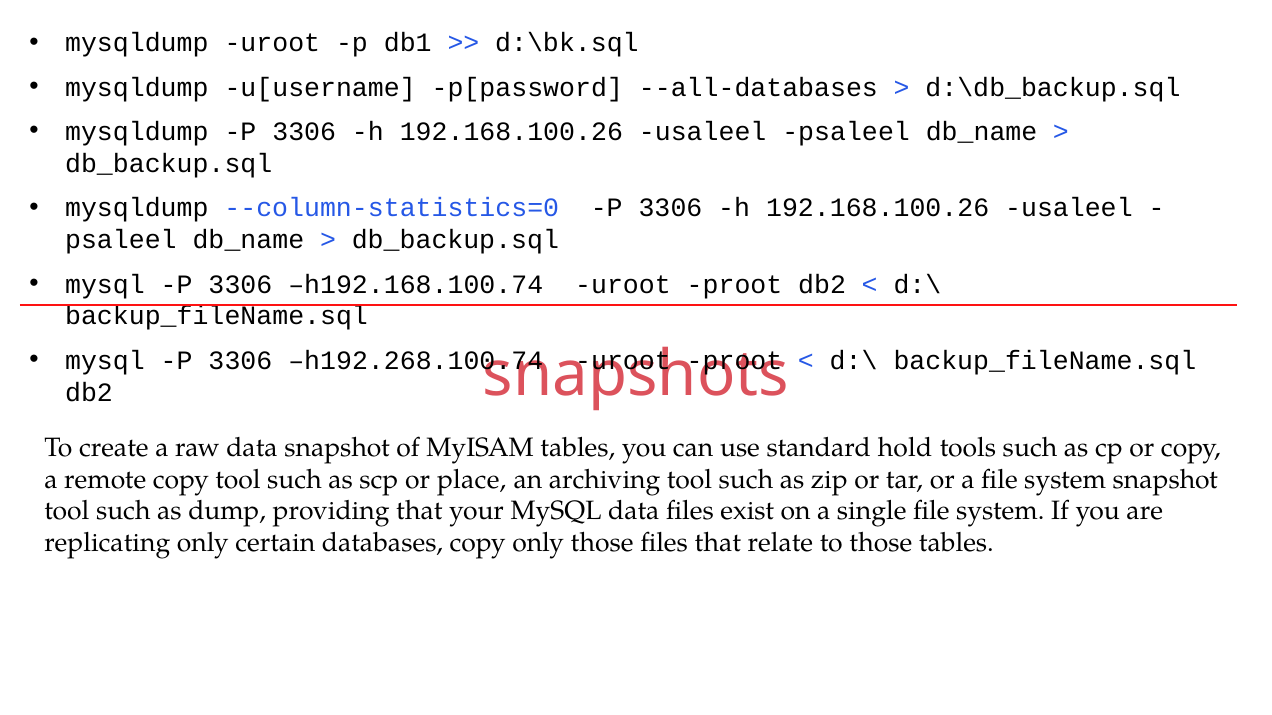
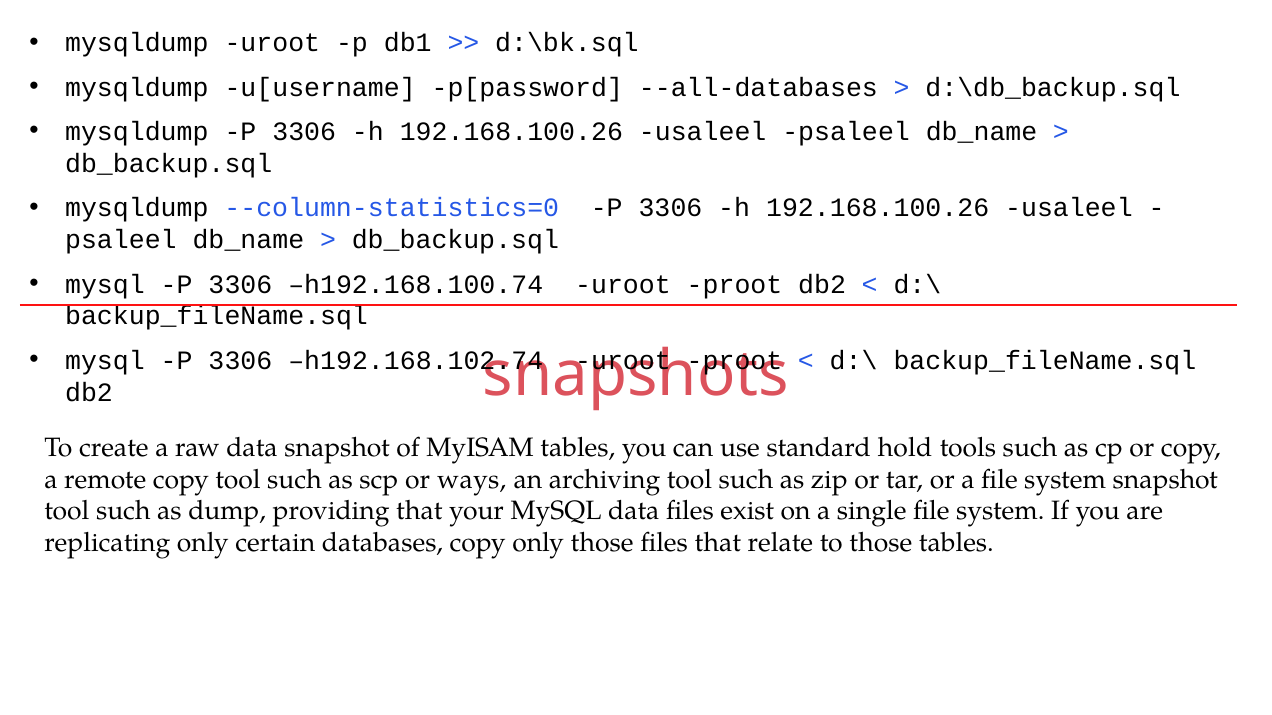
h192.268.100.74: h192.268.100.74 -> h192.168.102.74 (416, 361)
place: place -> ways (472, 480)
